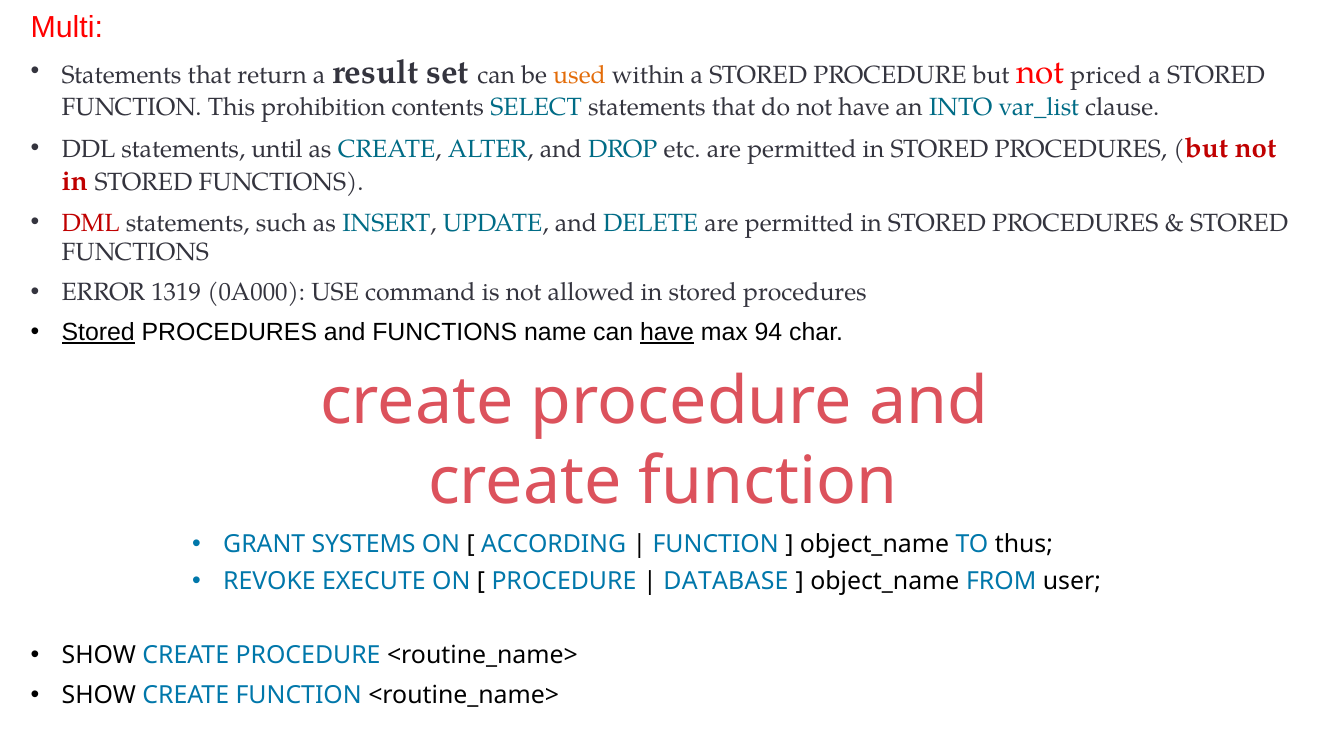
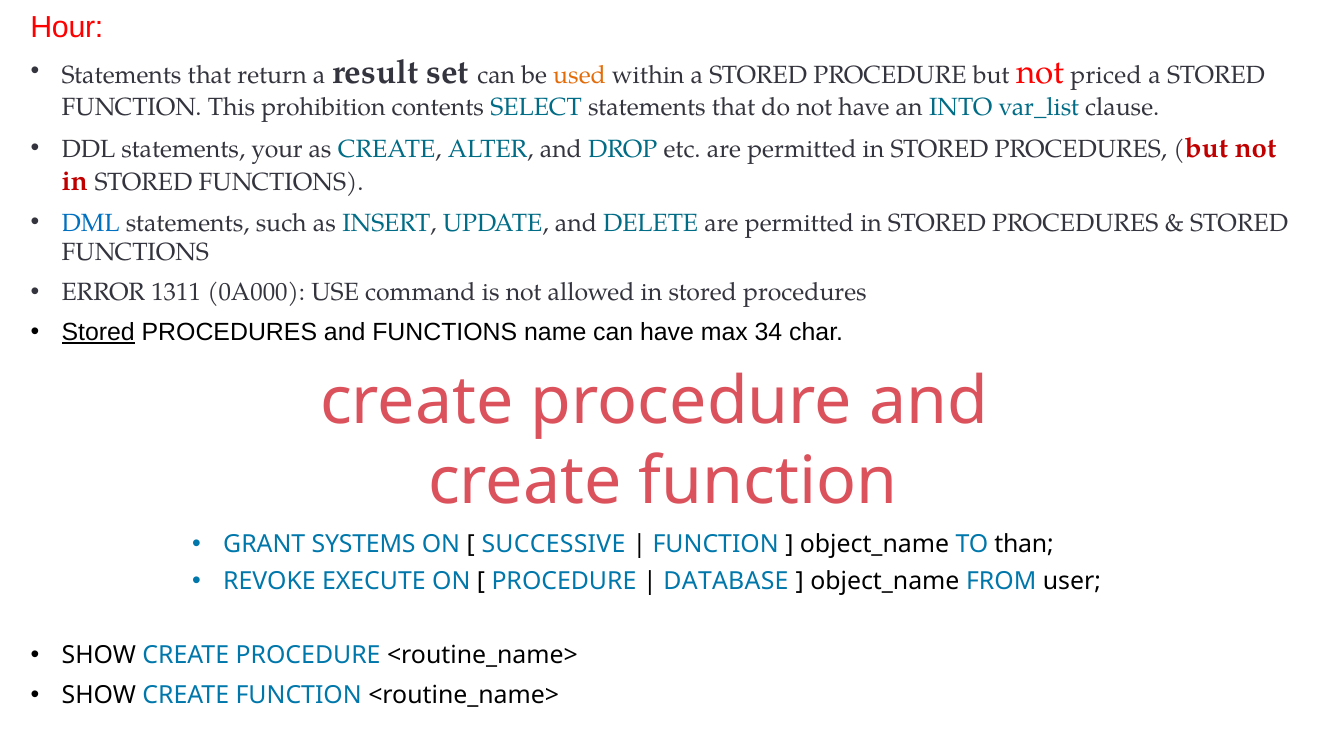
Multi: Multi -> Hour (67, 28)
until: until -> your (277, 149)
DML colour: red -> blue (91, 223)
1319: 1319 -> 1311 (176, 292)
have underline: present -> none (667, 332)
94: 94 -> 34 (768, 332)
ACCORDING: ACCORDING -> SUCCESSIVE (553, 545)
thus: thus -> than (1024, 545)
